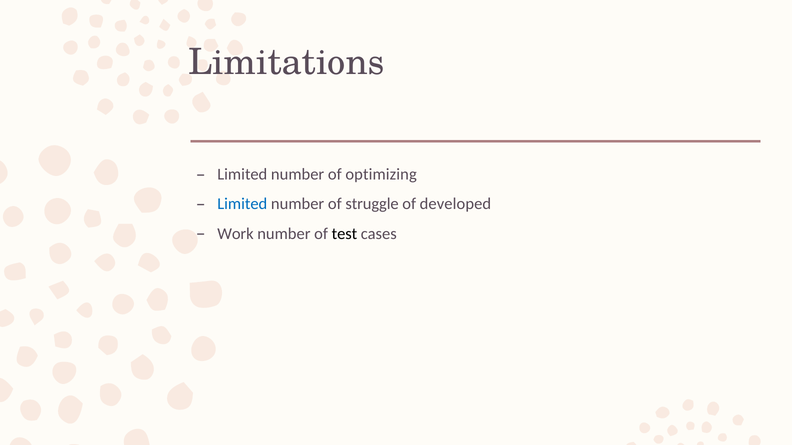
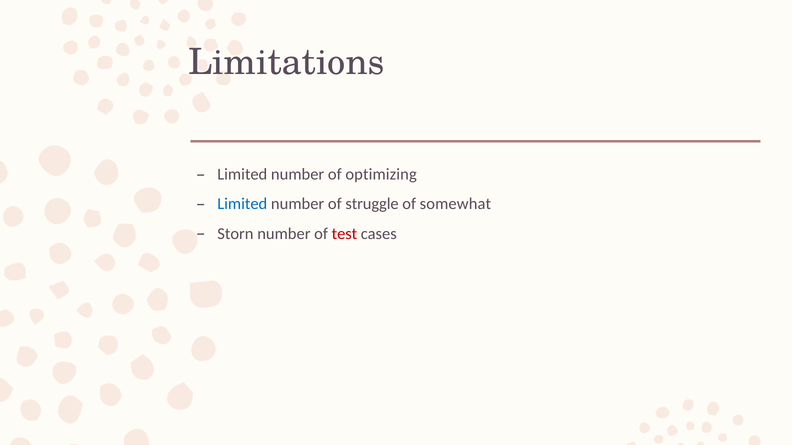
developed: developed -> somewhat (455, 204)
Work: Work -> Storn (235, 234)
test colour: black -> red (344, 234)
